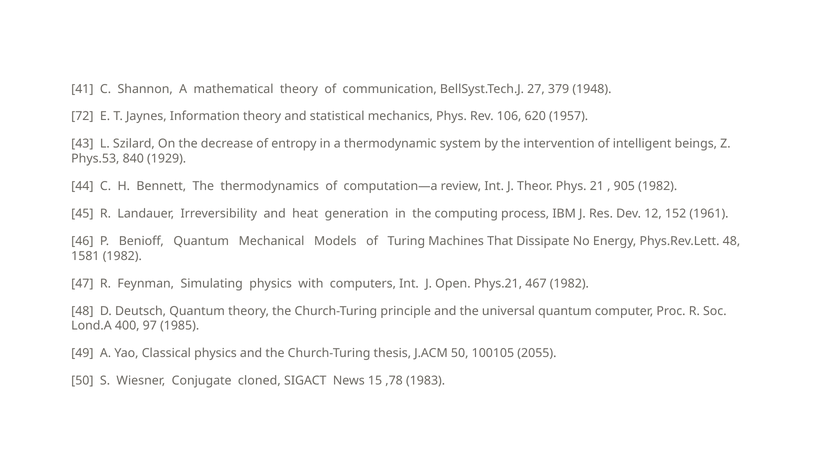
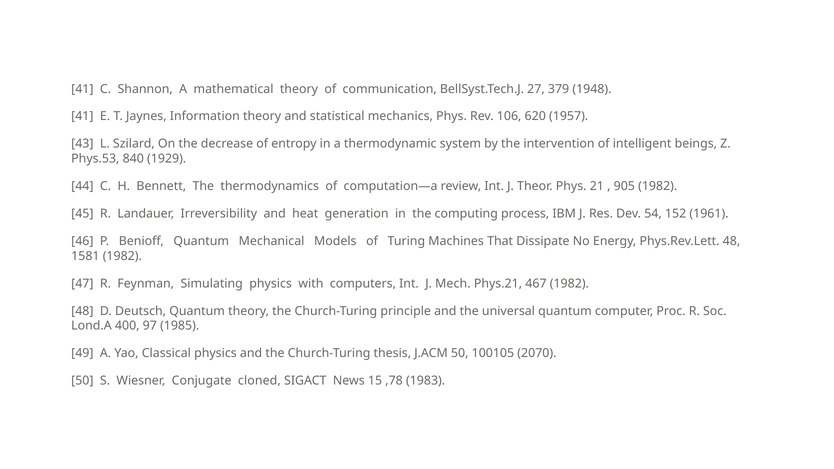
72: 72 -> 41 (82, 116)
12: 12 -> 54 (653, 214)
Open: Open -> Mech (453, 284)
2055: 2055 -> 2070 (537, 353)
